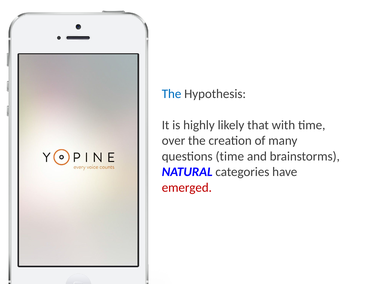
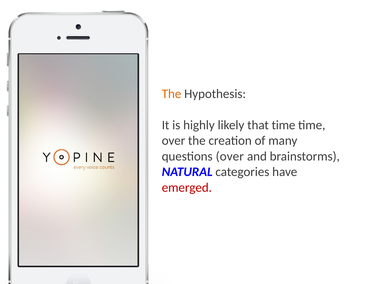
The colour: blue -> orange (172, 94)
that with: with -> time (284, 125)
questions time: time -> over (230, 156)
